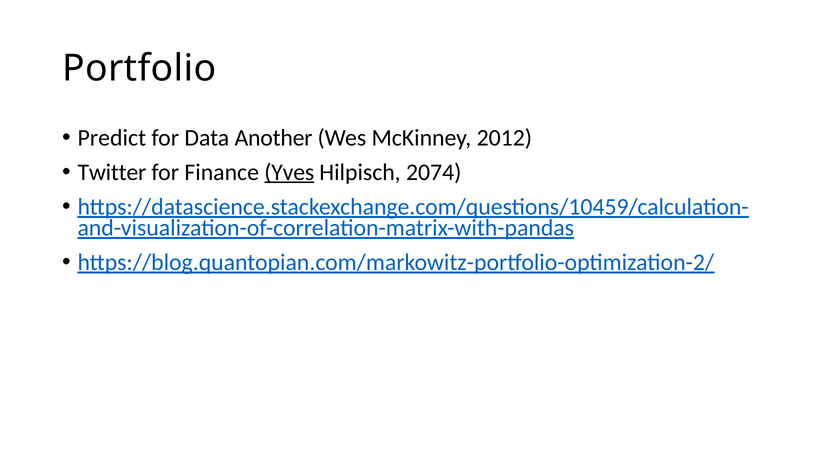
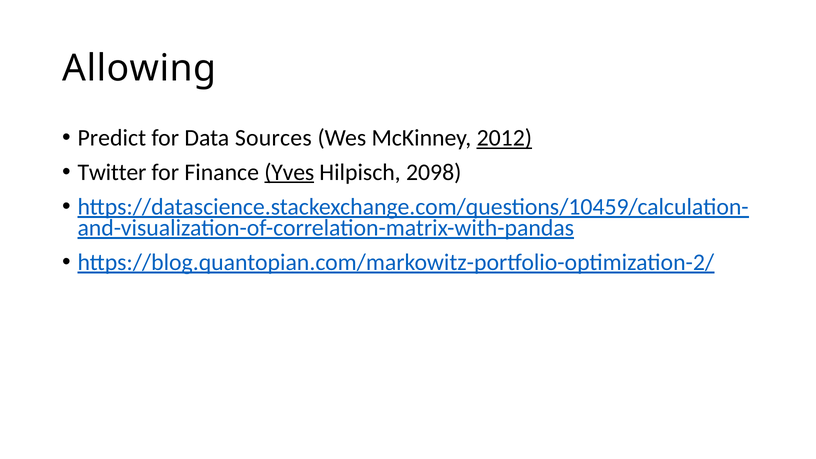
Portfolio: Portfolio -> Allowing (139, 69)
Another: Another -> Sources (273, 138)
2012 underline: none -> present (504, 138)
2074: 2074 -> 2098 (434, 172)
